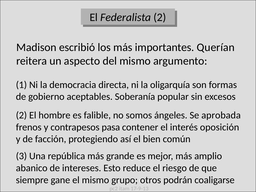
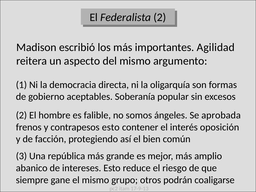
Querían: Querían -> Agilidad (216, 47)
contrapesos pasa: pasa -> esto (111, 127)
